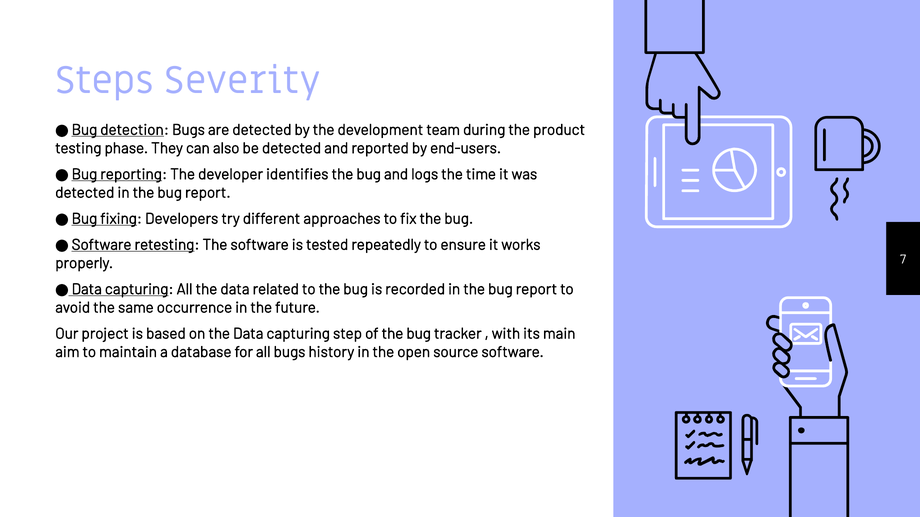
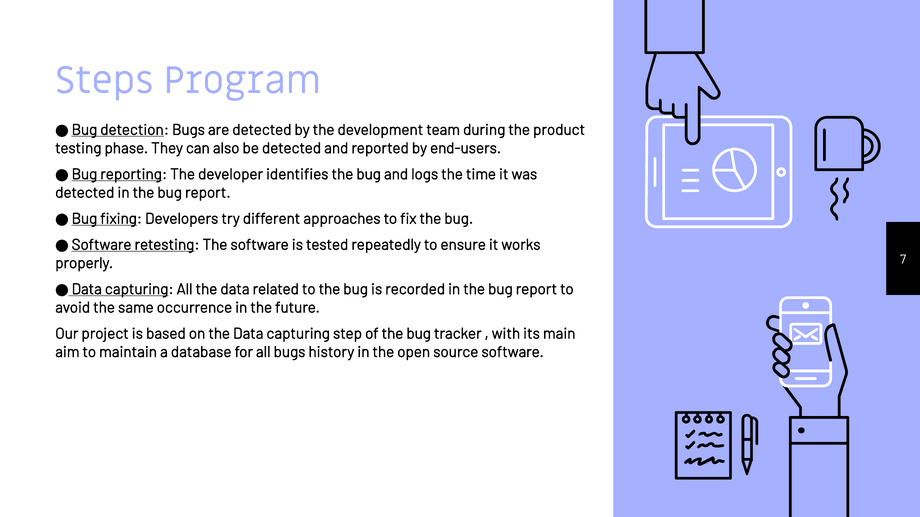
Severity: Severity -> Program (243, 81)
